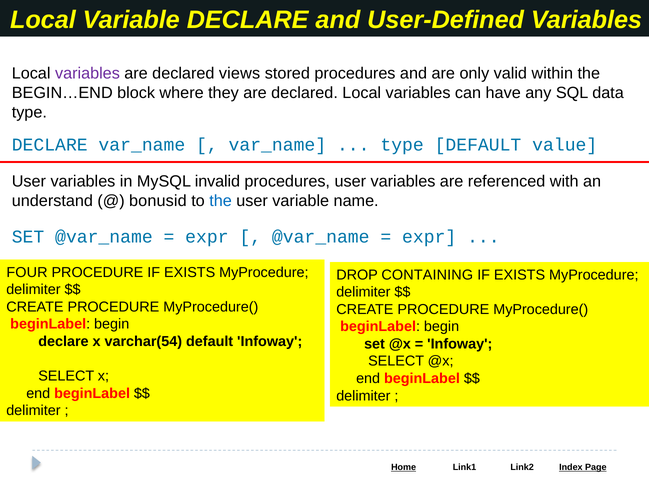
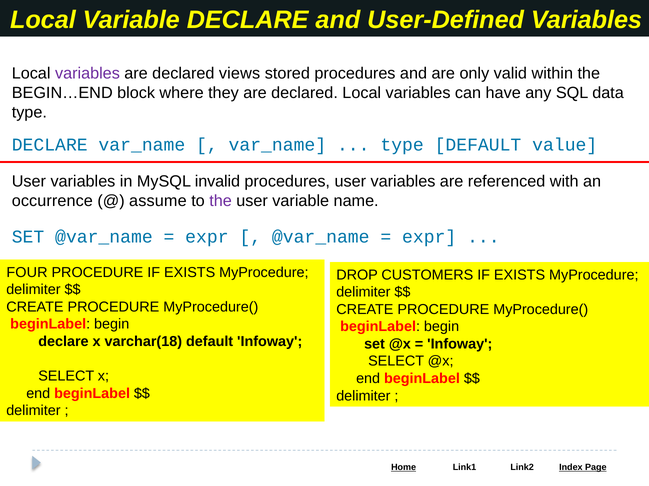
understand: understand -> occurrence (52, 201)
bonusid: bonusid -> assume (158, 201)
the colour: blue -> purple (221, 201)
CONTAINING: CONTAINING -> CUSTOMERS (427, 275)
varchar(54: varchar(54 -> varchar(18 (143, 342)
